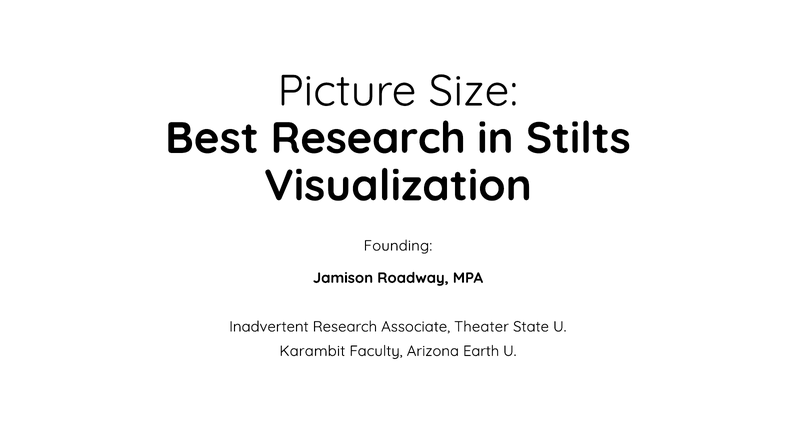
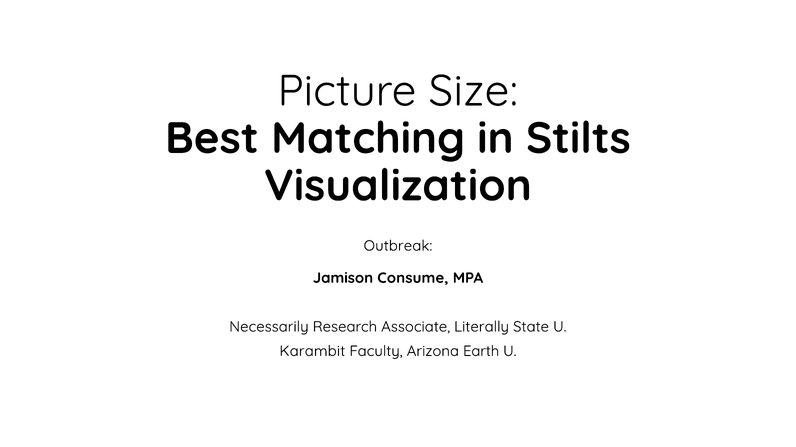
Best Research: Research -> Matching (368, 139)
Founding: Founding -> Outbreak (398, 246)
Roadway: Roadway -> Consume (413, 278)
Inadvertent: Inadvertent -> Necessarily (269, 327)
Theater: Theater -> Literally (482, 327)
